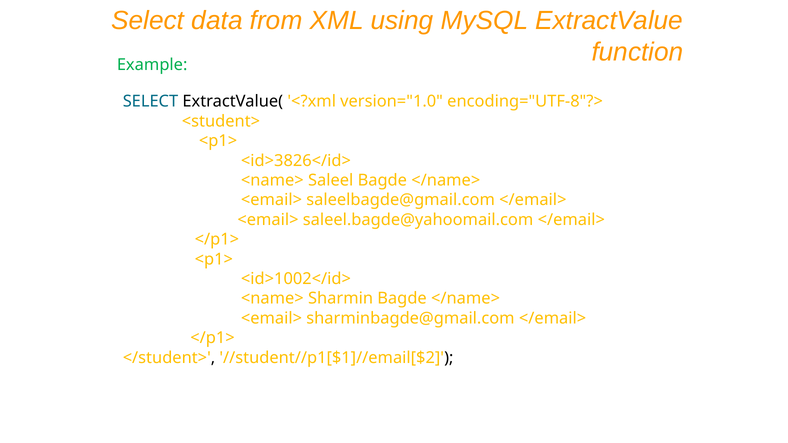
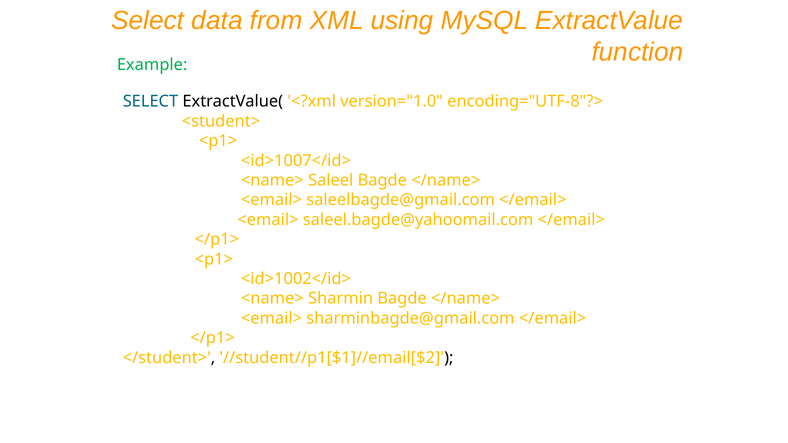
<id>3826</id>: <id>3826</id> -> <id>1007</id> (296, 161)
